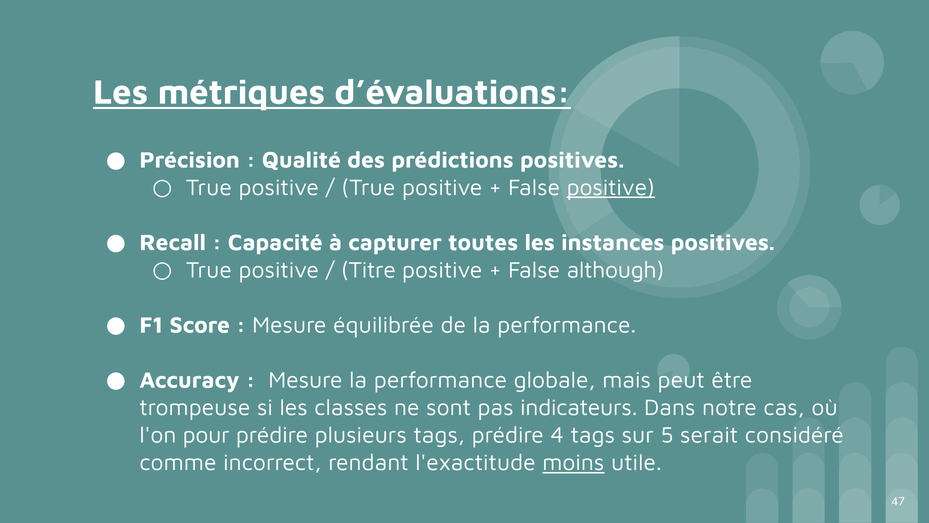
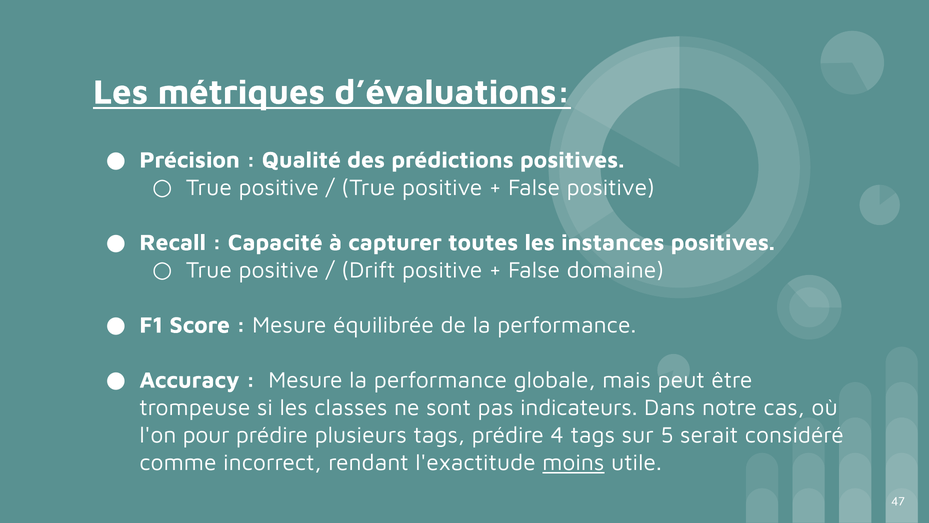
positive underline: present -> none (611, 187)
Titre: Titre -> Drift (368, 270)
although: although -> domaine (615, 270)
